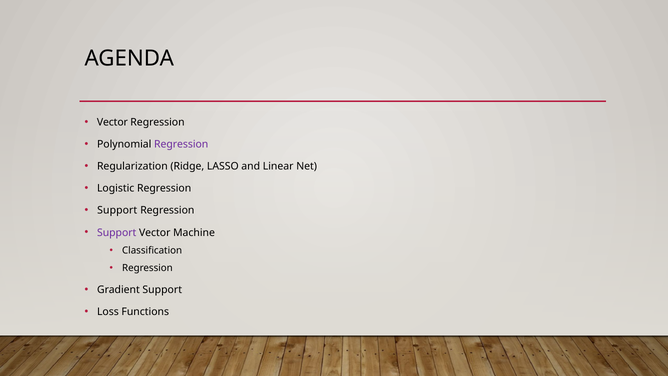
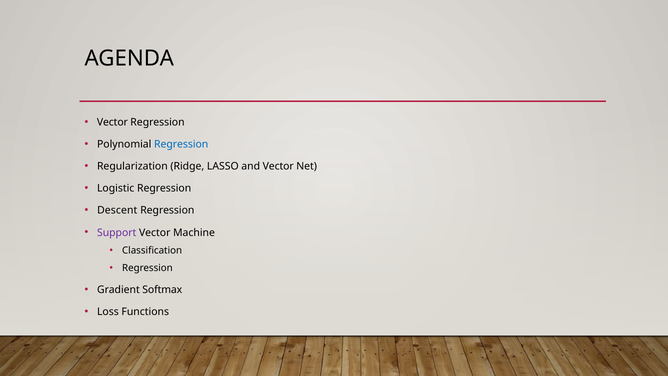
Regression colour: purple -> blue (181, 144)
and Linear: Linear -> Vector (278, 166)
Support: Support -> Descent (117, 210)
Gradient Support: Support -> Softmax (162, 289)
